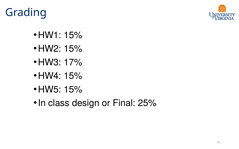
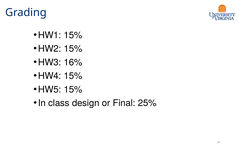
17%: 17% -> 16% (73, 62)
